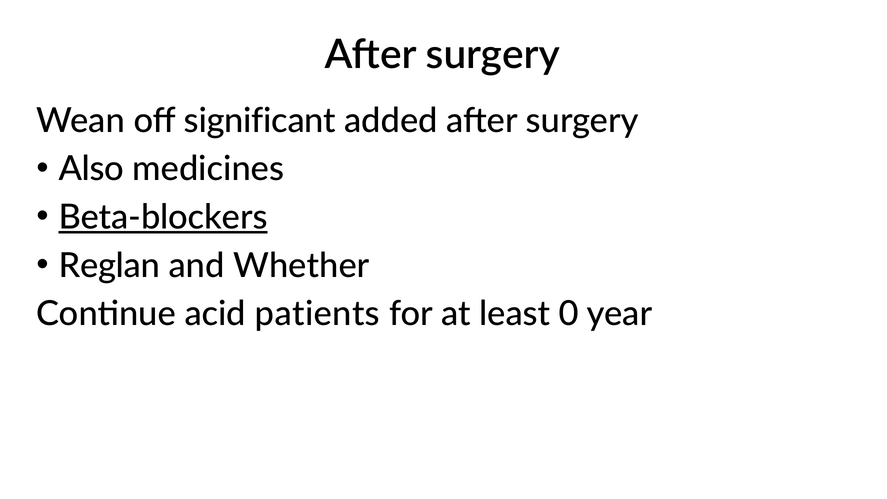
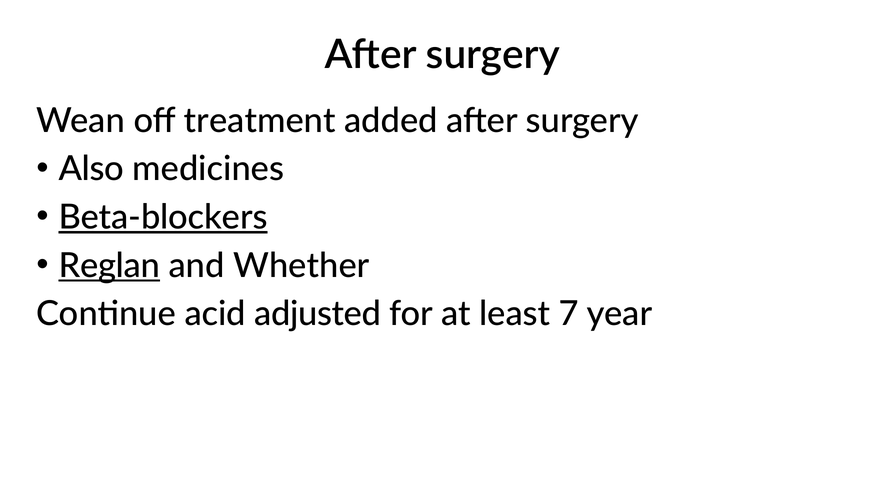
significant: significant -> treatment (260, 121)
Reglan underline: none -> present (109, 266)
patients: patients -> adjusted (318, 314)
0: 0 -> 7 (569, 314)
